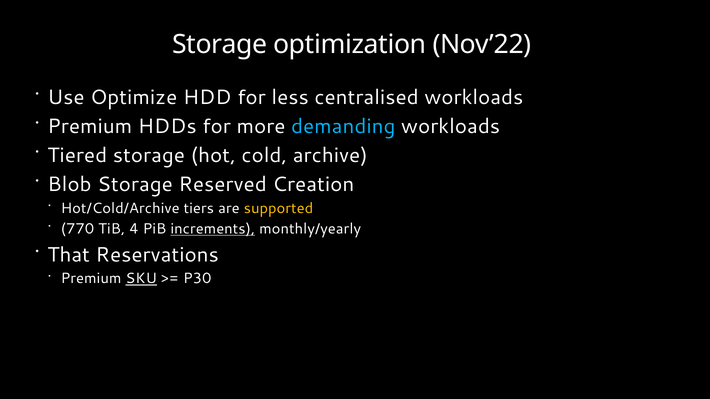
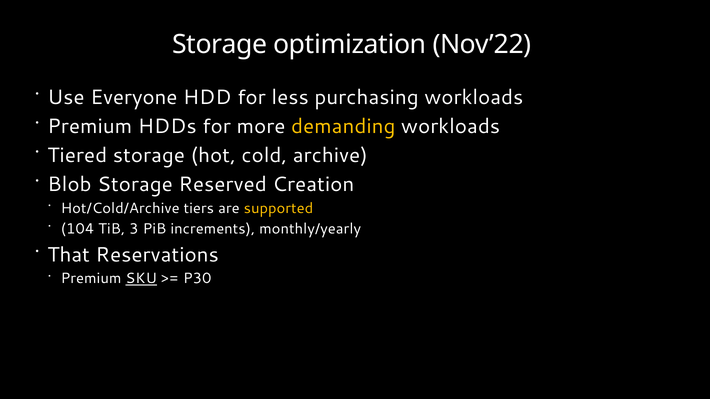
Optimize: Optimize -> Everyone (134, 97)
centralised: centralised -> purchasing (367, 97)
demanding colour: light blue -> yellow (343, 126)
770: 770 -> 104 (77, 229)
4: 4 -> 3 (134, 229)
increments underline: present -> none (213, 229)
